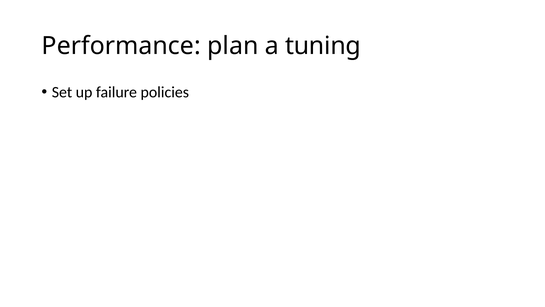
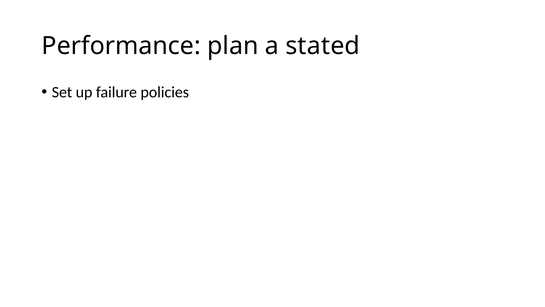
tuning: tuning -> stated (323, 46)
